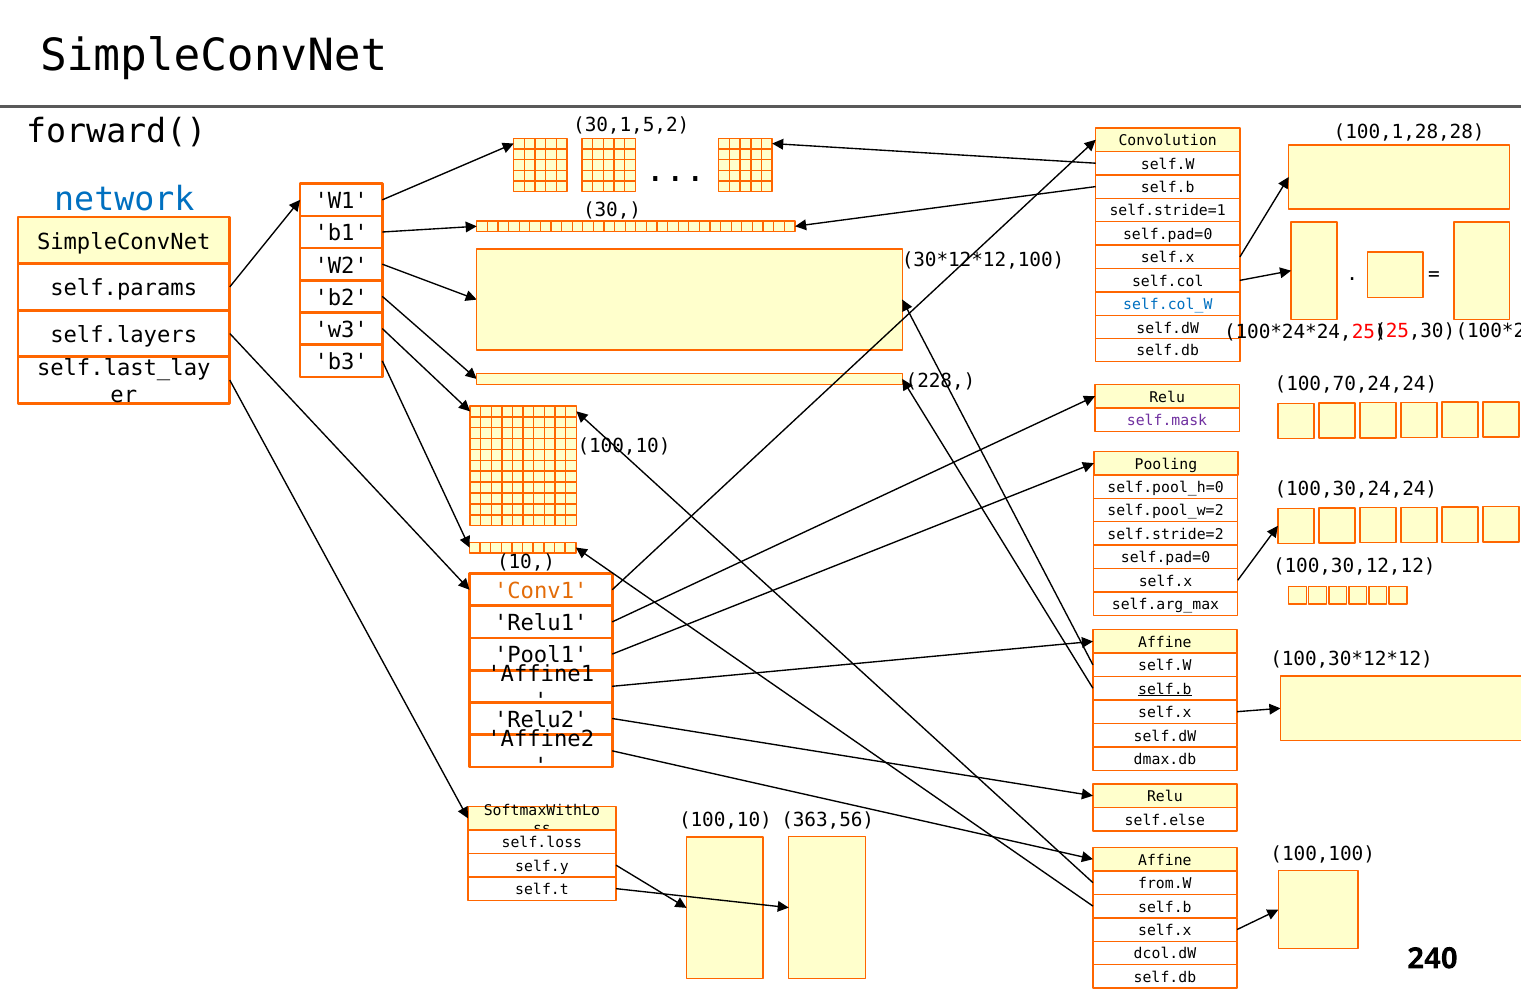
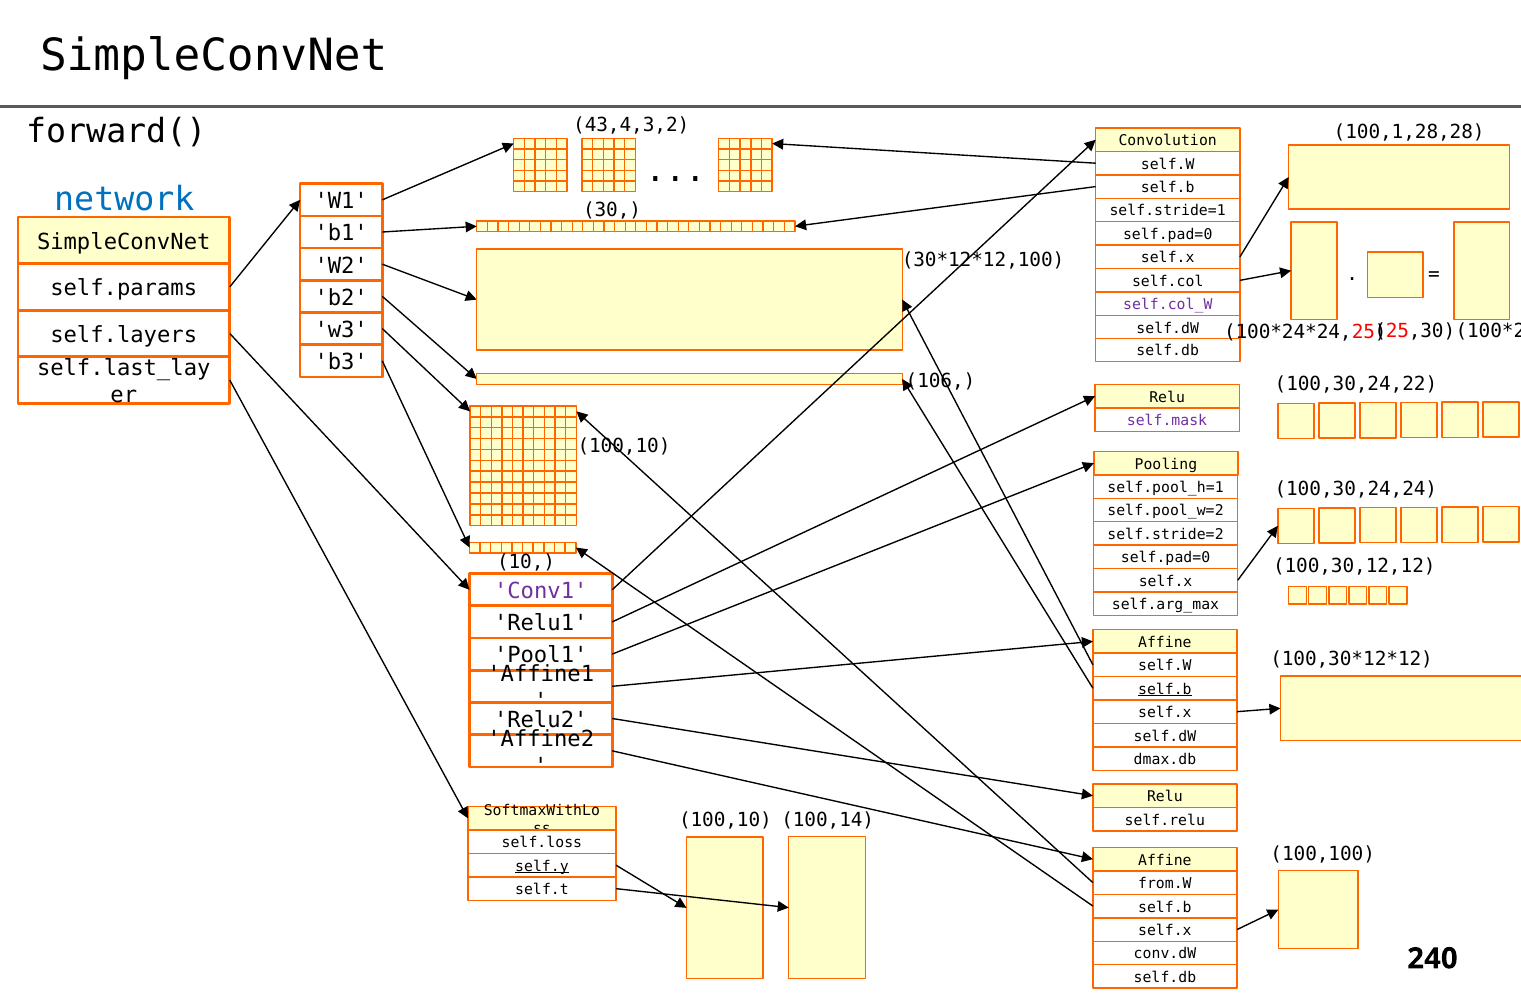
30,1,5,2: 30,1,5,2 -> 43,4,3,2 (631, 125)
self.col_W colour: blue -> purple (1168, 305)
228: 228 -> 106 (941, 381)
100,70,24,24: 100,70,24,24 -> 100,30,24,22 (1356, 384)
self.pool_h=0: self.pool_h=0 -> self.pool_h=1 (1166, 488)
Conv1 colour: orange -> purple (541, 591)
363,56: 363,56 -> 100,14 (828, 820)
self.else: self.else -> self.relu (1165, 820)
self.y underline: none -> present (542, 866)
dcol.dW: dcol.dW -> conv.dW (1165, 954)
